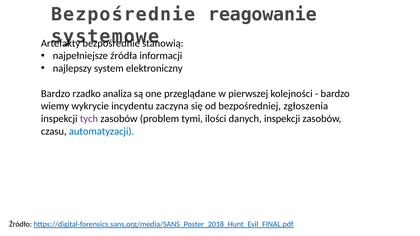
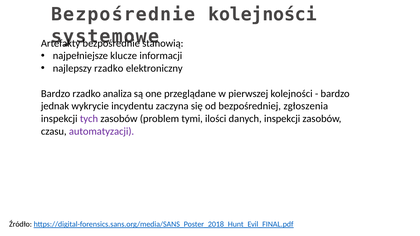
Bezpośrednie reagowanie: reagowanie -> kolejności (262, 15)
źródła: źródła -> klucze (124, 56)
najlepszy system: system -> rzadko (109, 68)
wiemy: wiemy -> jednak (55, 106)
automatyzacji colour: blue -> purple (102, 131)
